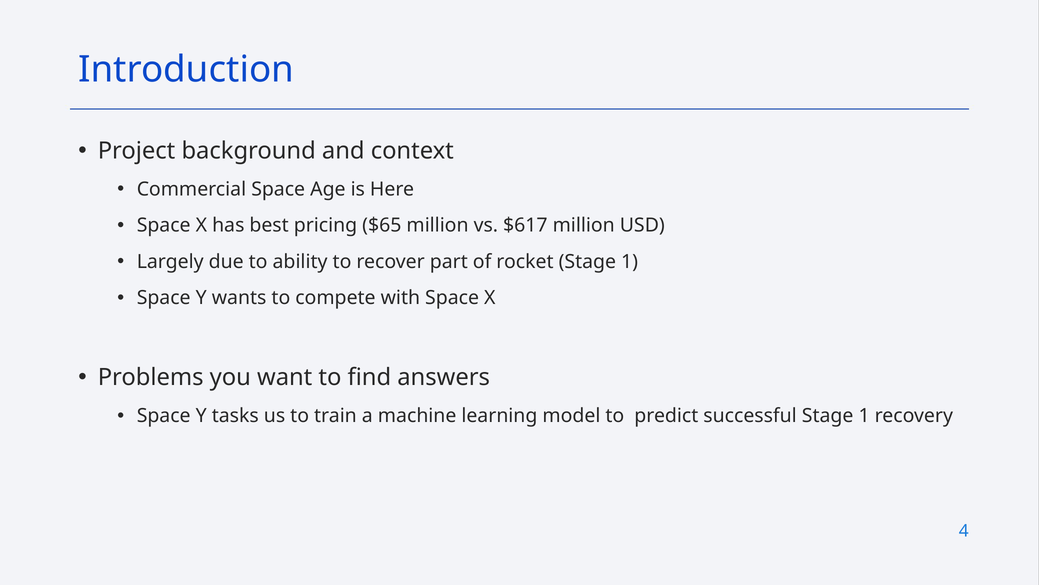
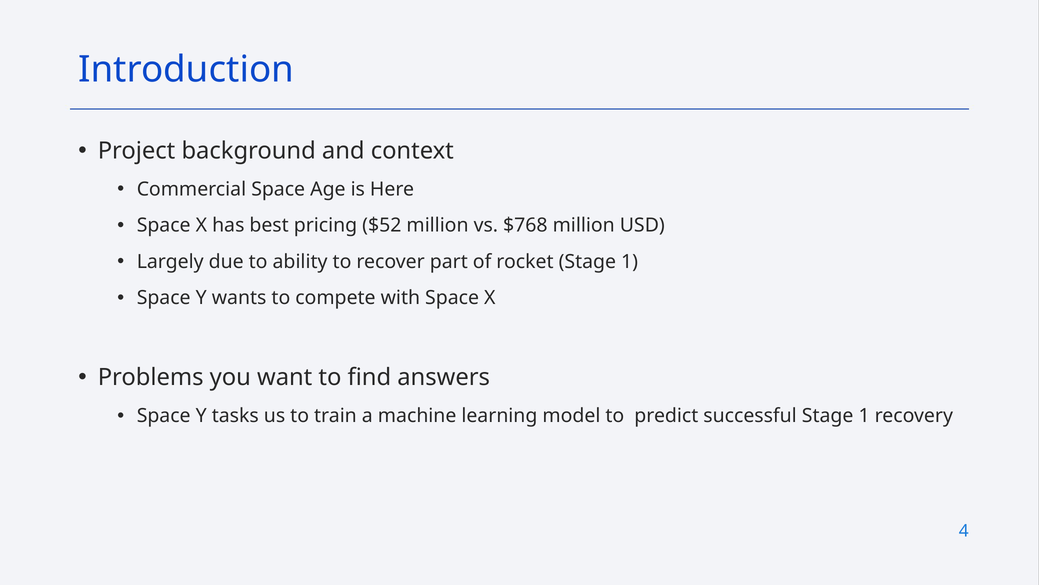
$65: $65 -> $52 (382, 225)
$617: $617 -> $768 (525, 225)
